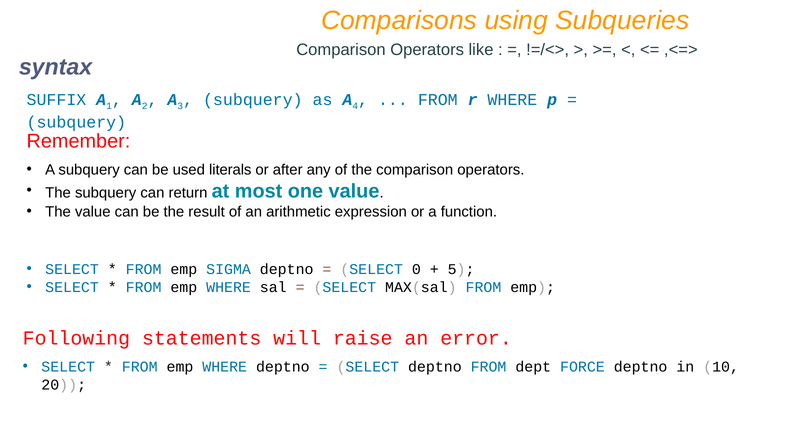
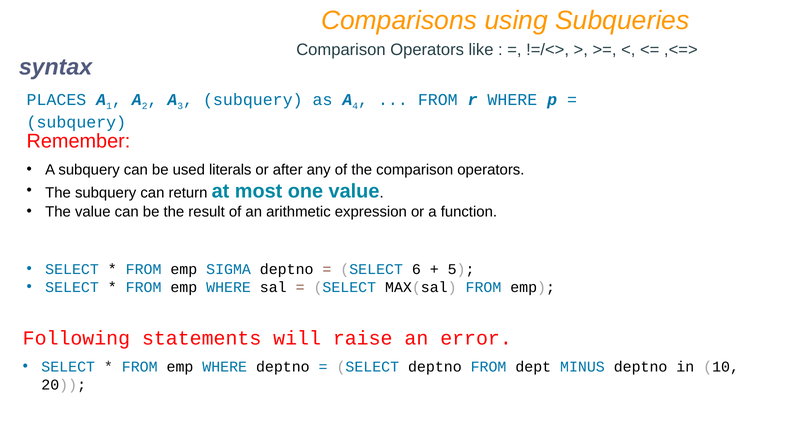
SUFFIX: SUFFIX -> PLACES (56, 100)
0: 0 -> 6 (416, 269)
FORCE: FORCE -> MINUS (582, 367)
